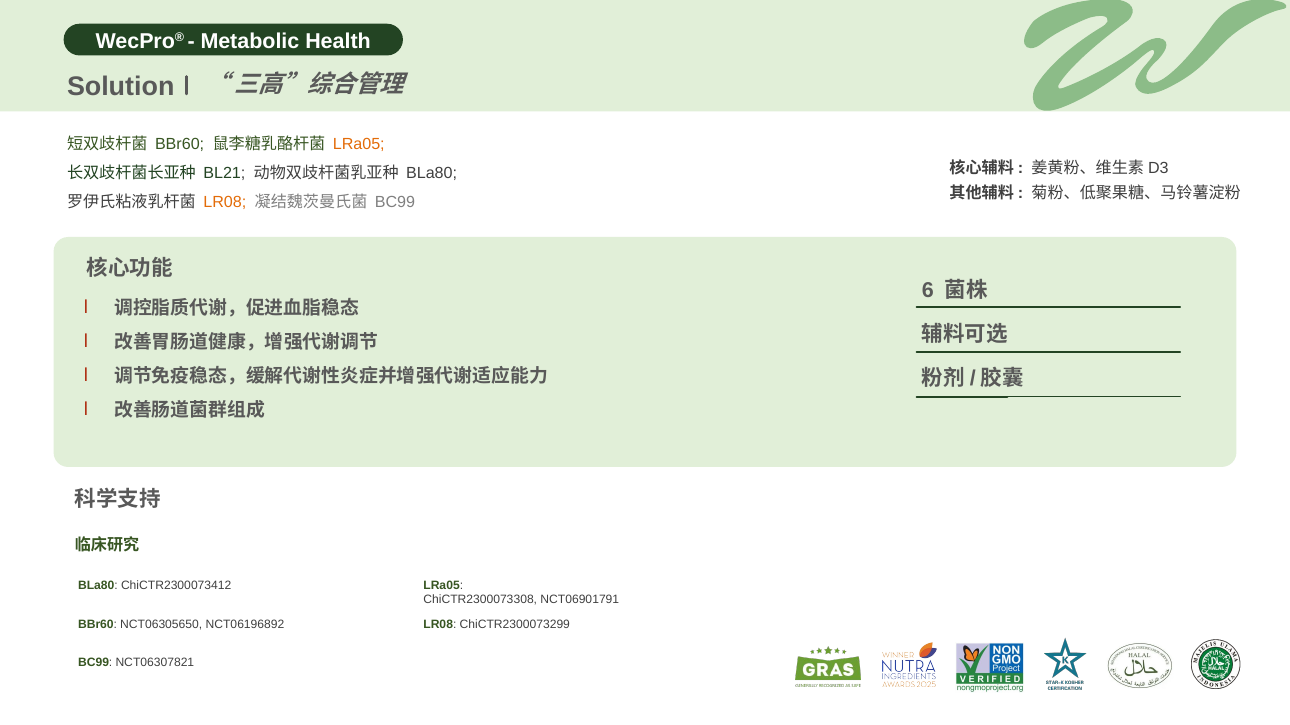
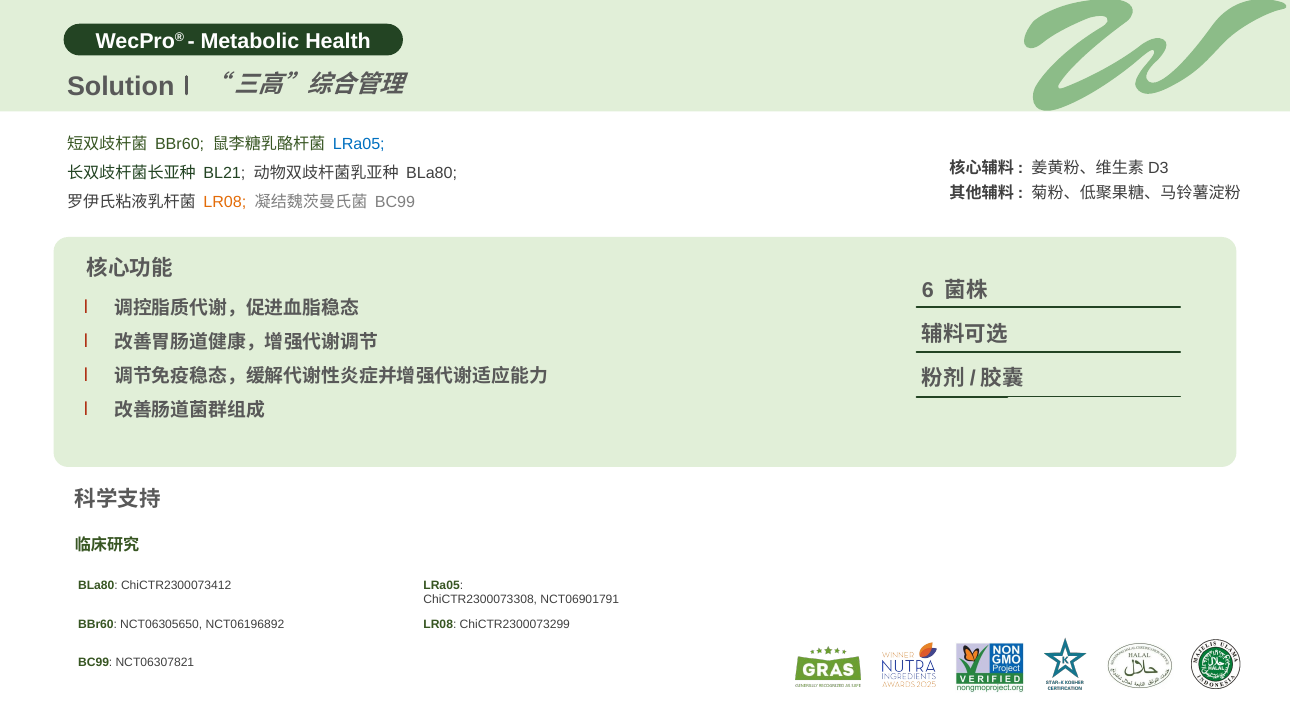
LRa05 colour: orange -> blue (359, 144)
